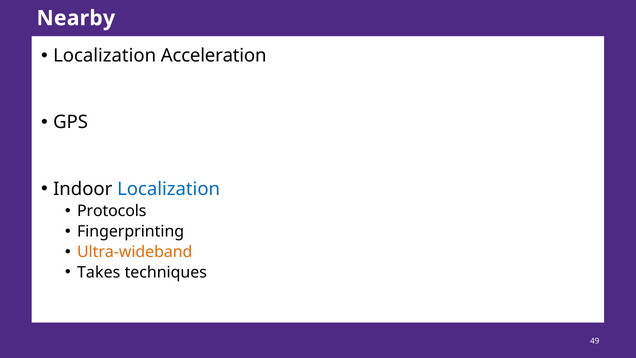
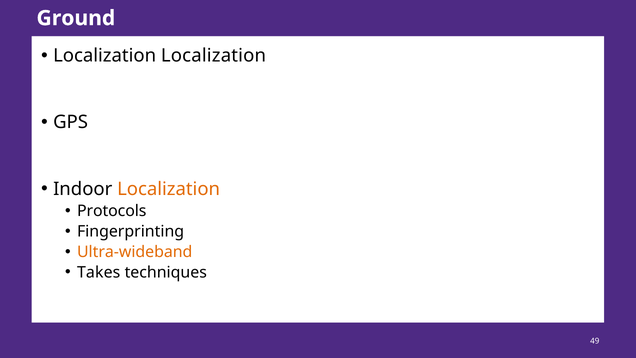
Nearby: Nearby -> Ground (76, 18)
Localization Acceleration: Acceleration -> Localization (213, 56)
Localization colour: blue -> orange (169, 189)
